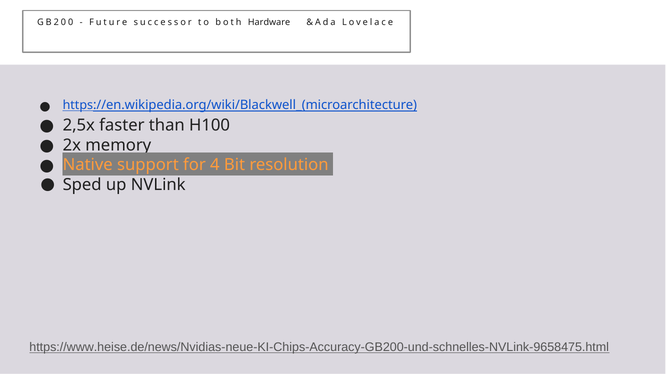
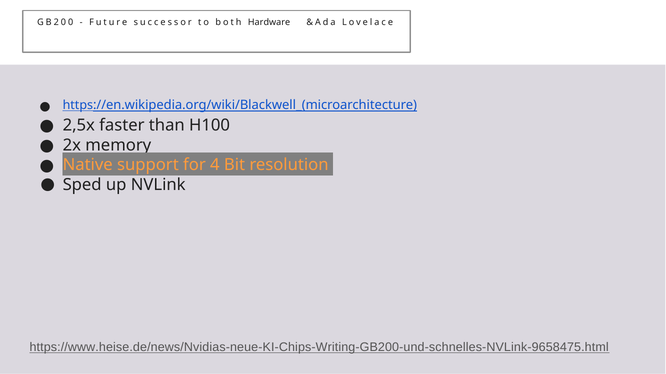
https://www.heise.de/news/Nvidias-neue-KI-Chips-Accuracy-GB200-und-schnelles-NVLink-9658475.html: https://www.heise.de/news/Nvidias-neue-KI-Chips-Accuracy-GB200-und-schnelles-NVLink-9658475.html -> https://www.heise.de/news/Nvidias-neue-KI-Chips-Writing-GB200-und-schnelles-NVLink-9658475.html (319, 348)
